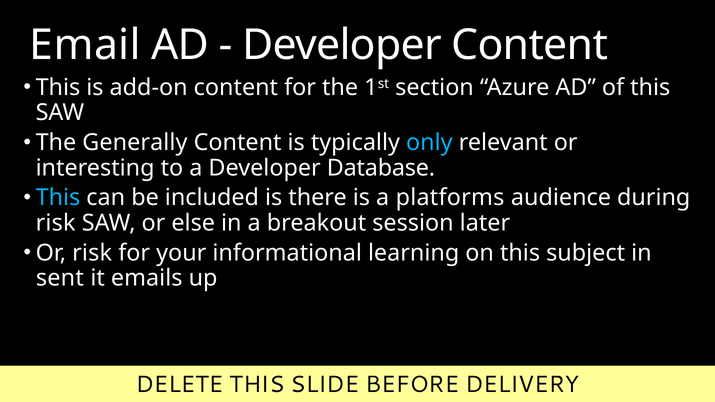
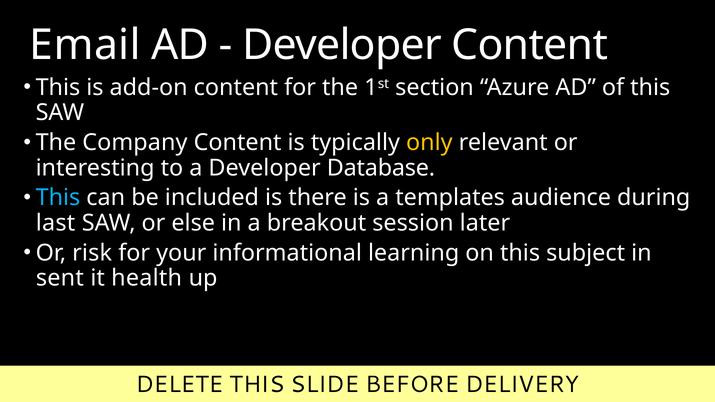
Generally: Generally -> Company (135, 143)
only colour: light blue -> yellow (429, 143)
platforms: platforms -> templates (450, 198)
risk: risk -> last (56, 223)
emails: emails -> health (147, 278)
